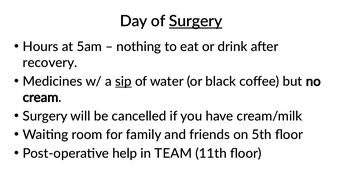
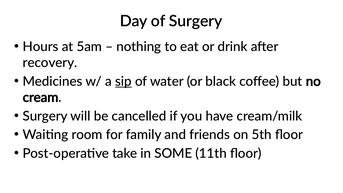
Surgery underline: present -> none (196, 21)
help: help -> take (125, 153)
TEAM: TEAM -> SOME (173, 153)
